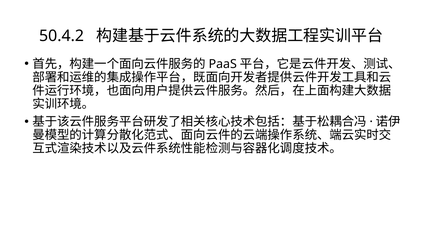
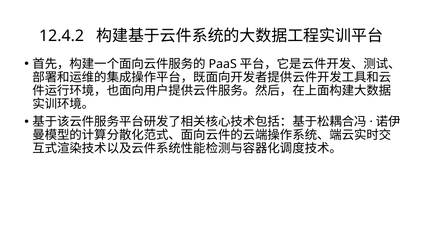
50.4.2: 50.4.2 -> 12.4.2 (62, 36)
